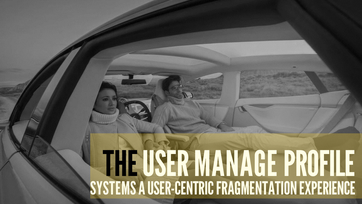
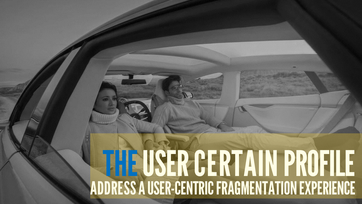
THE colour: black -> blue (121, 164)
MANAGE: MANAGE -> CERTAIN (236, 164)
SYSTEMS: SYSTEMS -> ADDRESS (113, 188)
